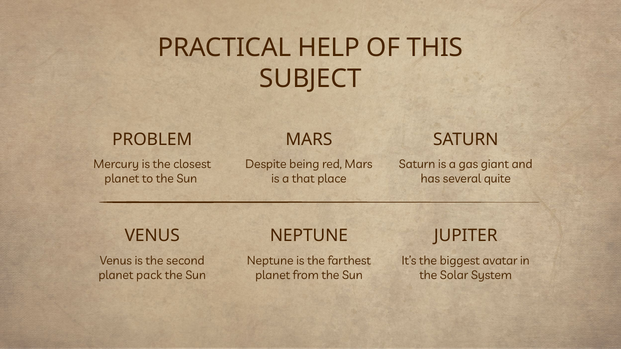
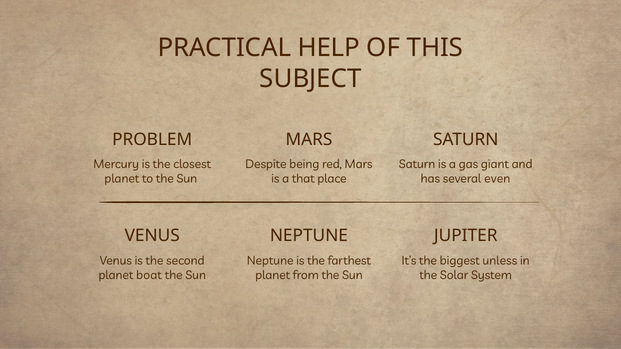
quite: quite -> even (497, 179)
avatar: avatar -> unless (500, 261)
pack: pack -> boat (149, 275)
